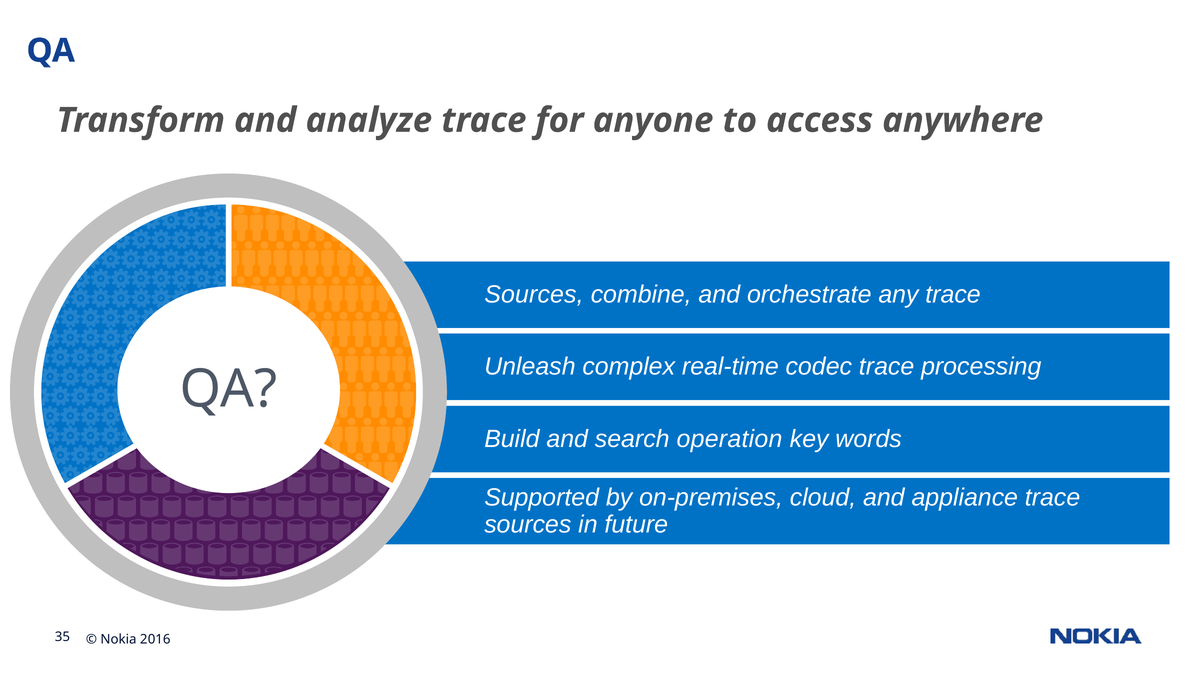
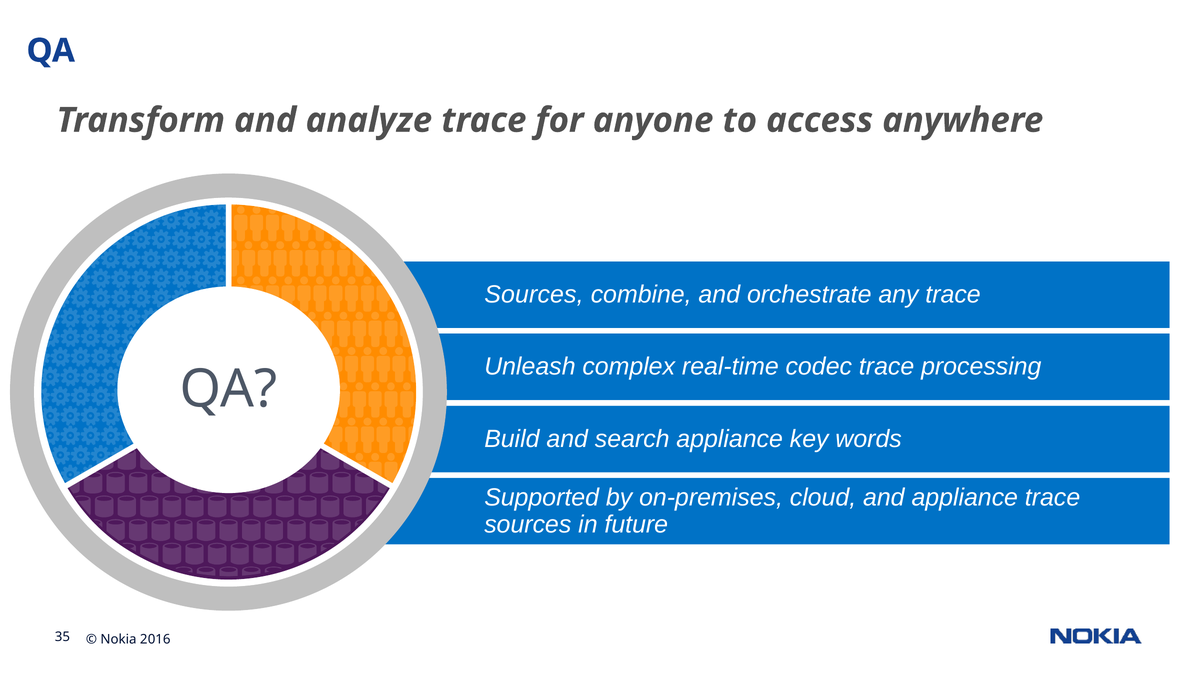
search operation: operation -> appliance (730, 439)
